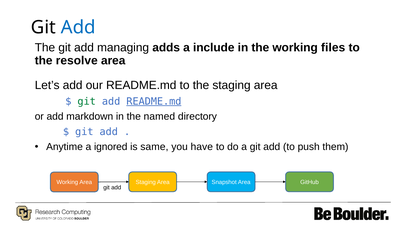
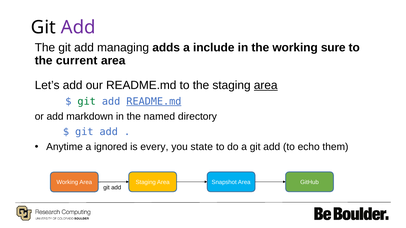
Add colour: blue -> purple (78, 27)
files: files -> sure (333, 48)
resolve: resolve -> current (77, 61)
area underline: none -> present (266, 85)
same: same -> every (154, 147)
have: have -> state (202, 147)
push: push -> echo (309, 147)
